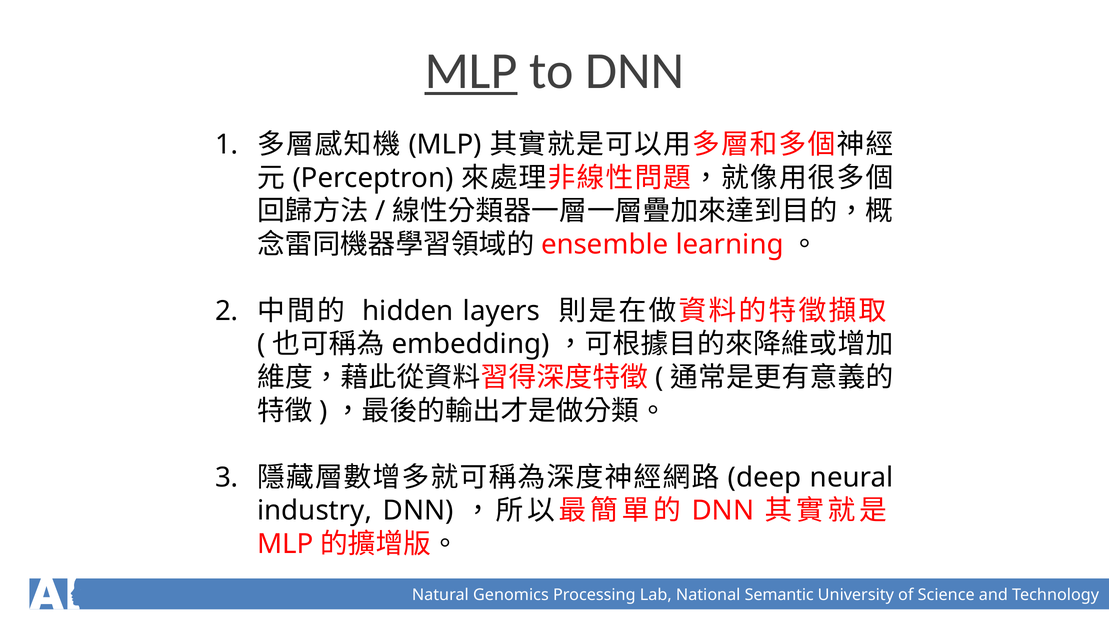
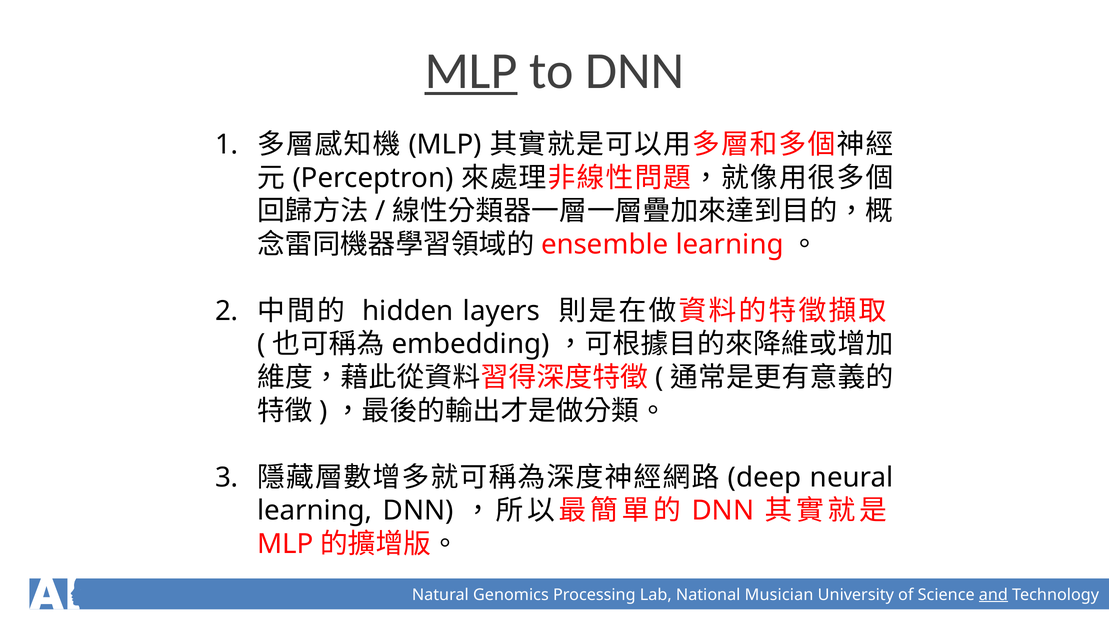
industry: industry -> learning (315, 511)
Semantic: Semantic -> Musician (779, 595)
and underline: none -> present (993, 595)
